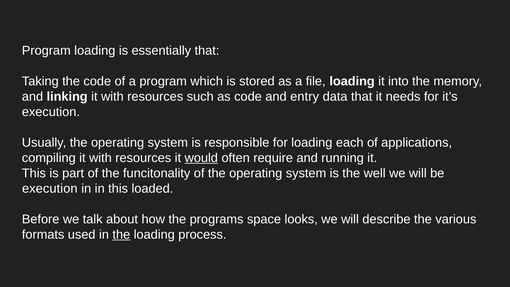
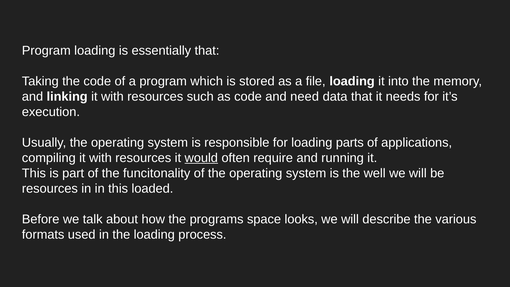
entry: entry -> need (305, 97)
each: each -> parts (350, 143)
execution: execution -> resources (50, 188)
the underline: present -> none (121, 234)
